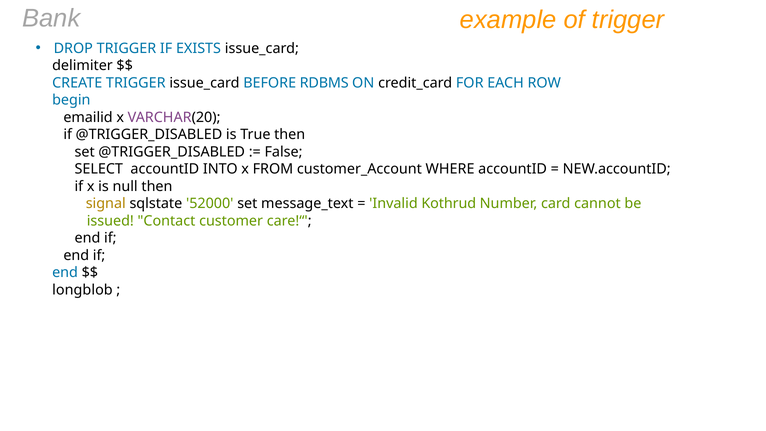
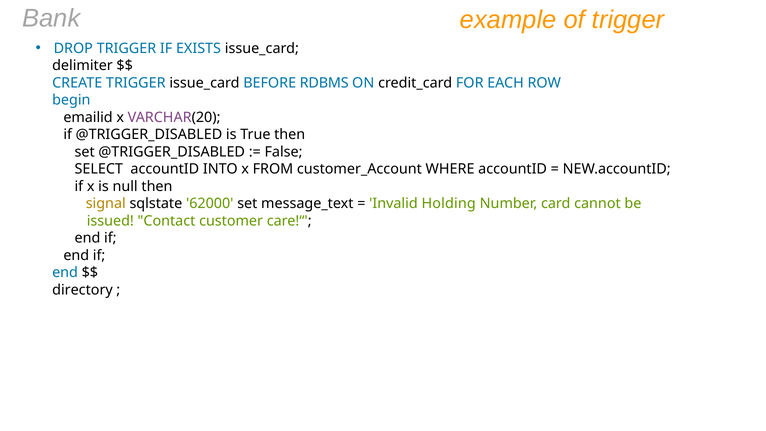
52000: 52000 -> 62000 (210, 204)
Kothrud: Kothrud -> Holding (449, 204)
longblob: longblob -> directory (82, 290)
